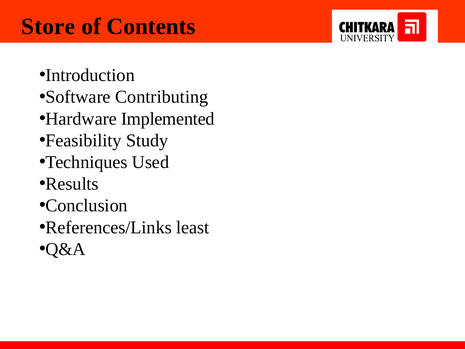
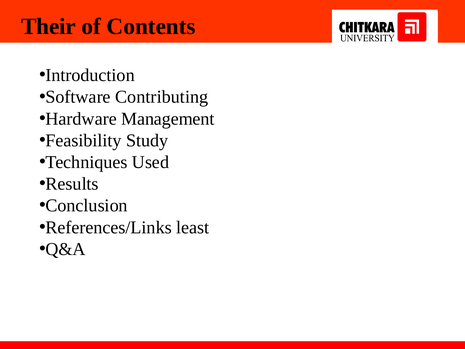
Store: Store -> Their (48, 26)
Implemented: Implemented -> Management (168, 119)
